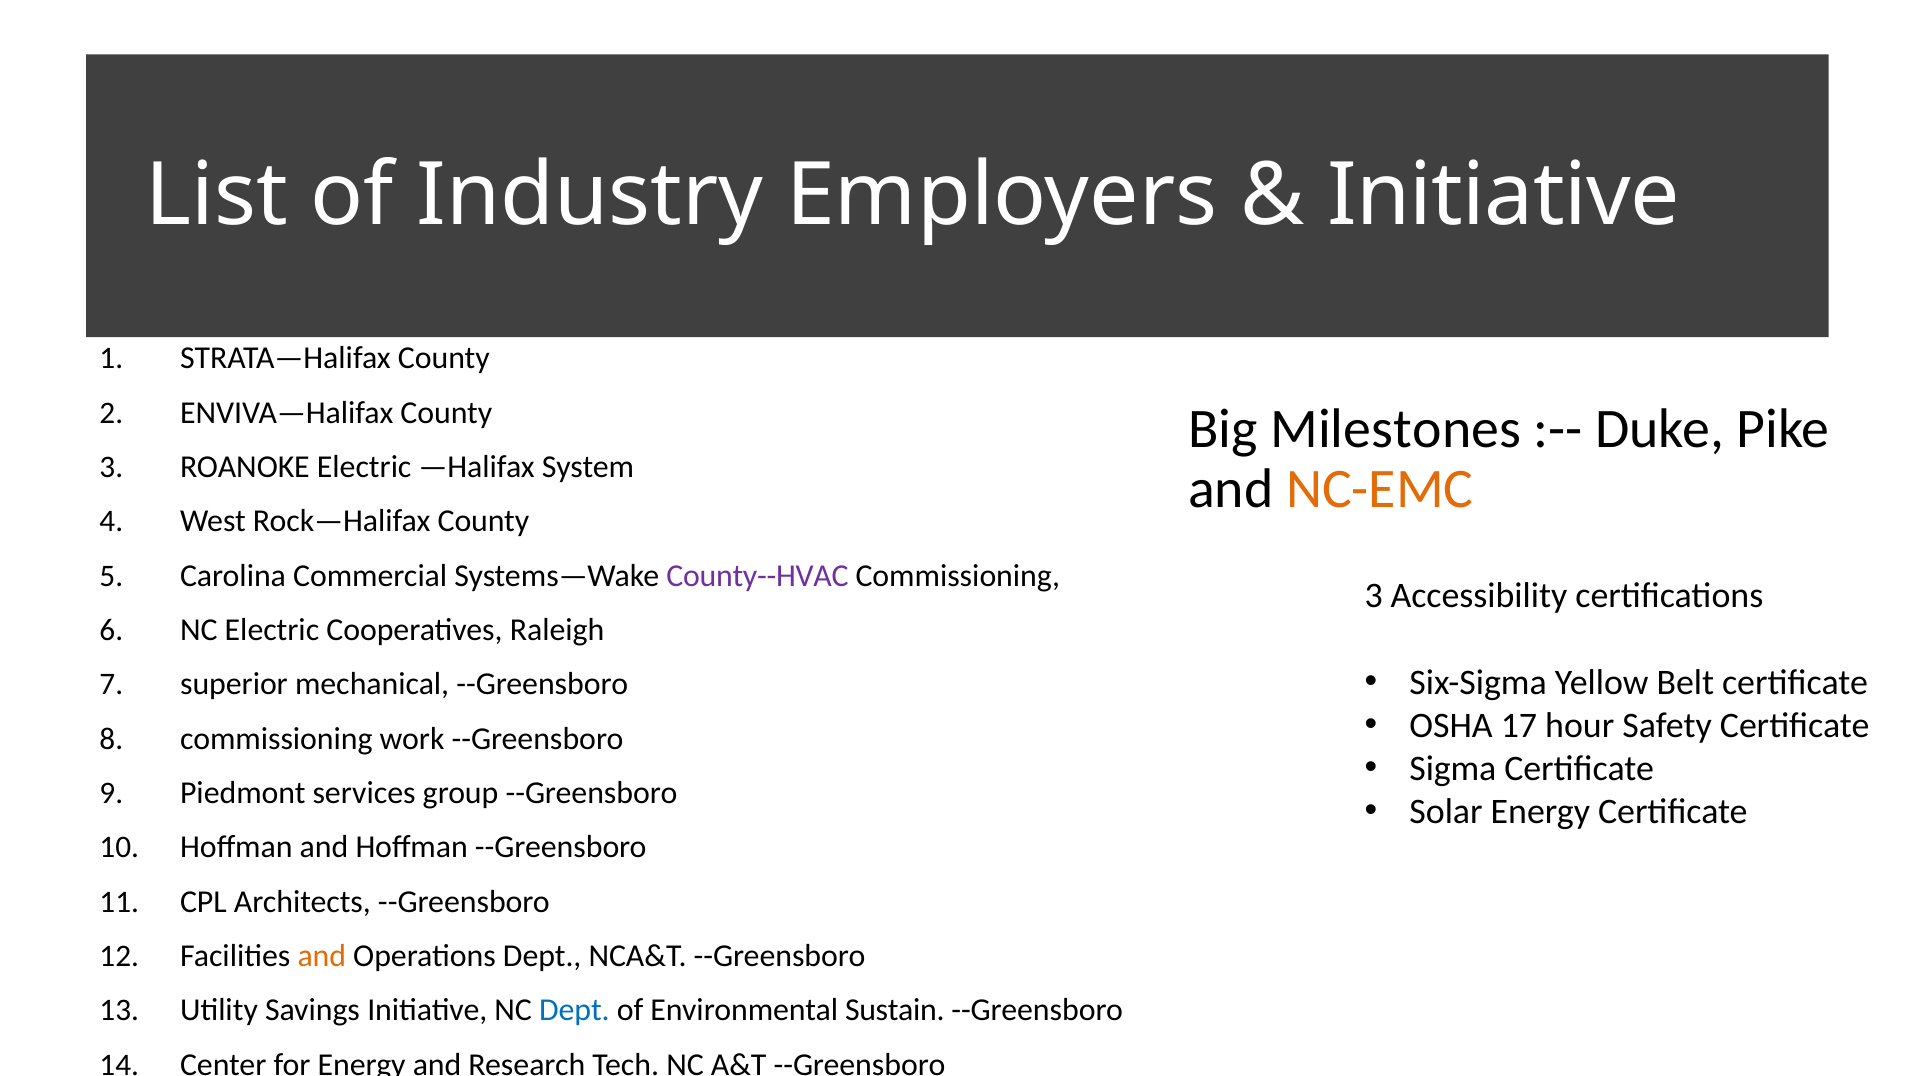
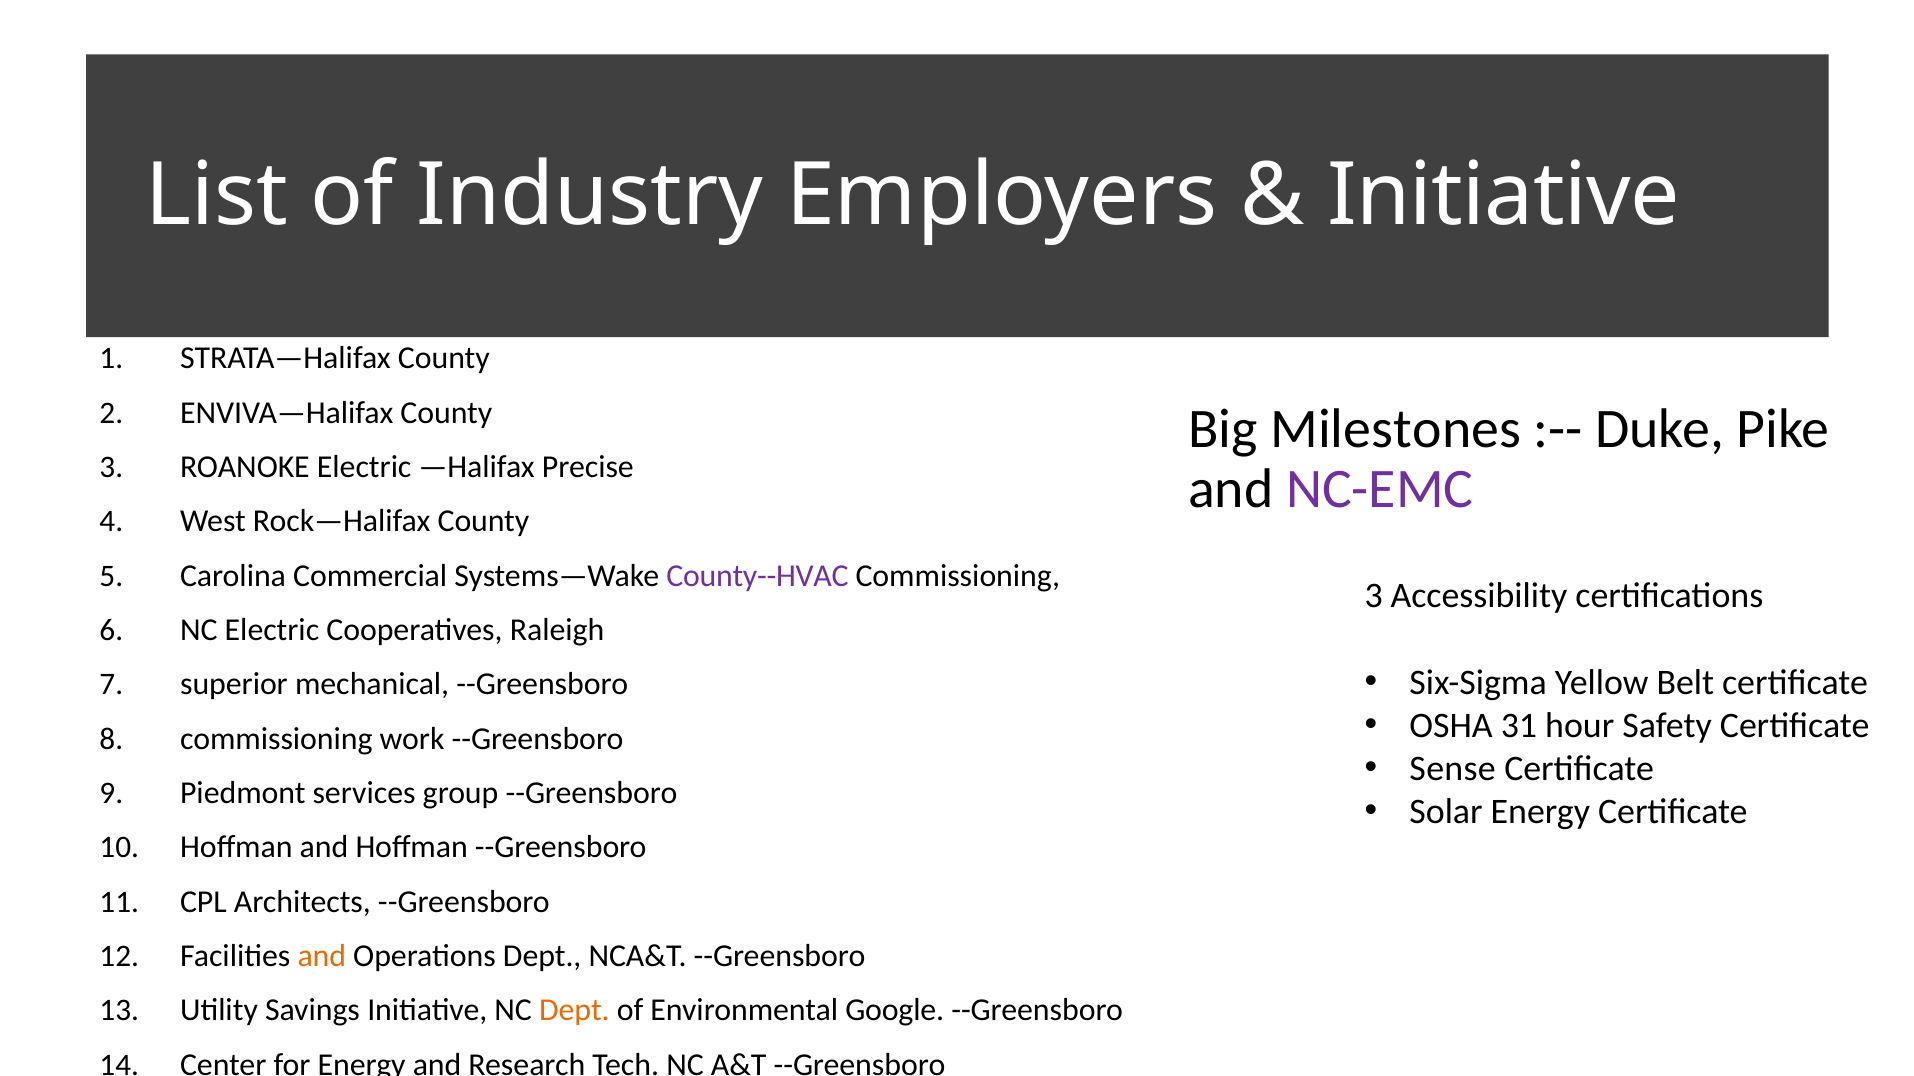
System: System -> Precise (588, 467)
NC-EMC colour: orange -> purple (1380, 490)
17: 17 -> 31 (1519, 726)
Sigma: Sigma -> Sense (1453, 769)
Dept colour: blue -> orange (574, 1011)
Sustain: Sustain -> Google (895, 1011)
